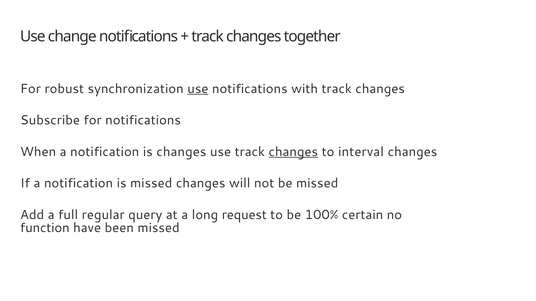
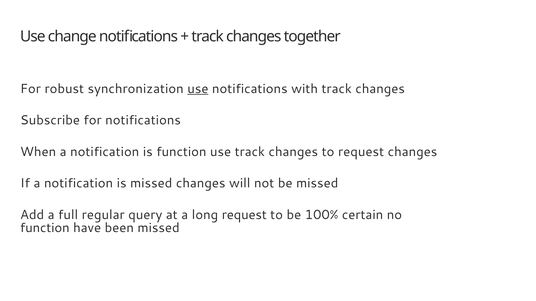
is changes: changes -> function (181, 152)
changes underline: present -> none (293, 152)
to interval: interval -> request (361, 152)
